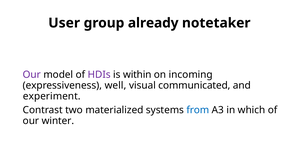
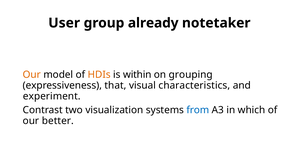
Our colour: purple -> orange (32, 75)
HDIs colour: purple -> orange (99, 75)
incoming: incoming -> grouping (191, 75)
well: well -> that (115, 86)
communicated: communicated -> characteristics (194, 86)
materialized: materialized -> visualization (114, 110)
winter: winter -> better (58, 121)
